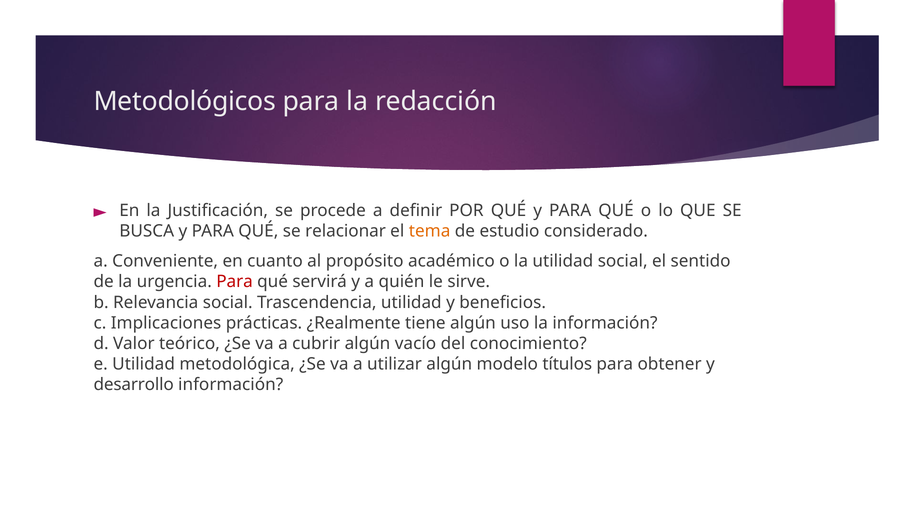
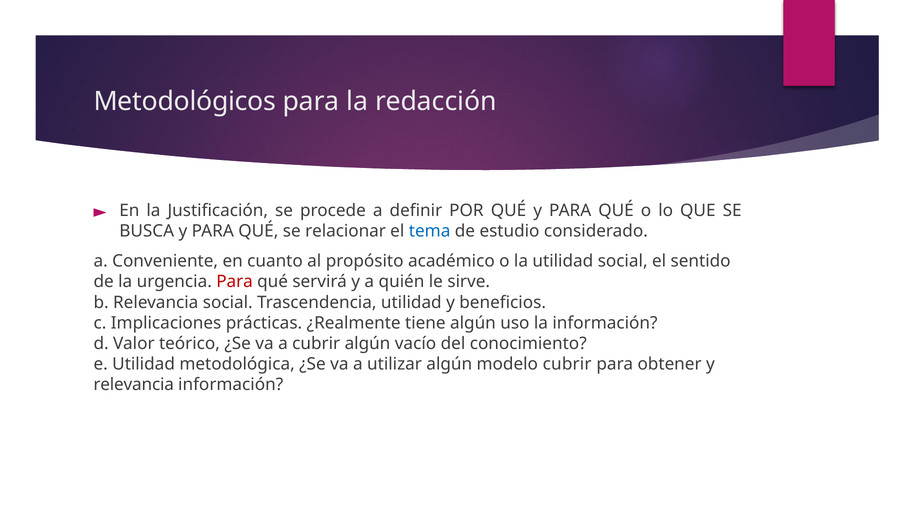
tema colour: orange -> blue (430, 231)
modelo títulos: títulos -> cubrir (567, 364)
desarrollo: desarrollo -> relevancia (134, 385)
